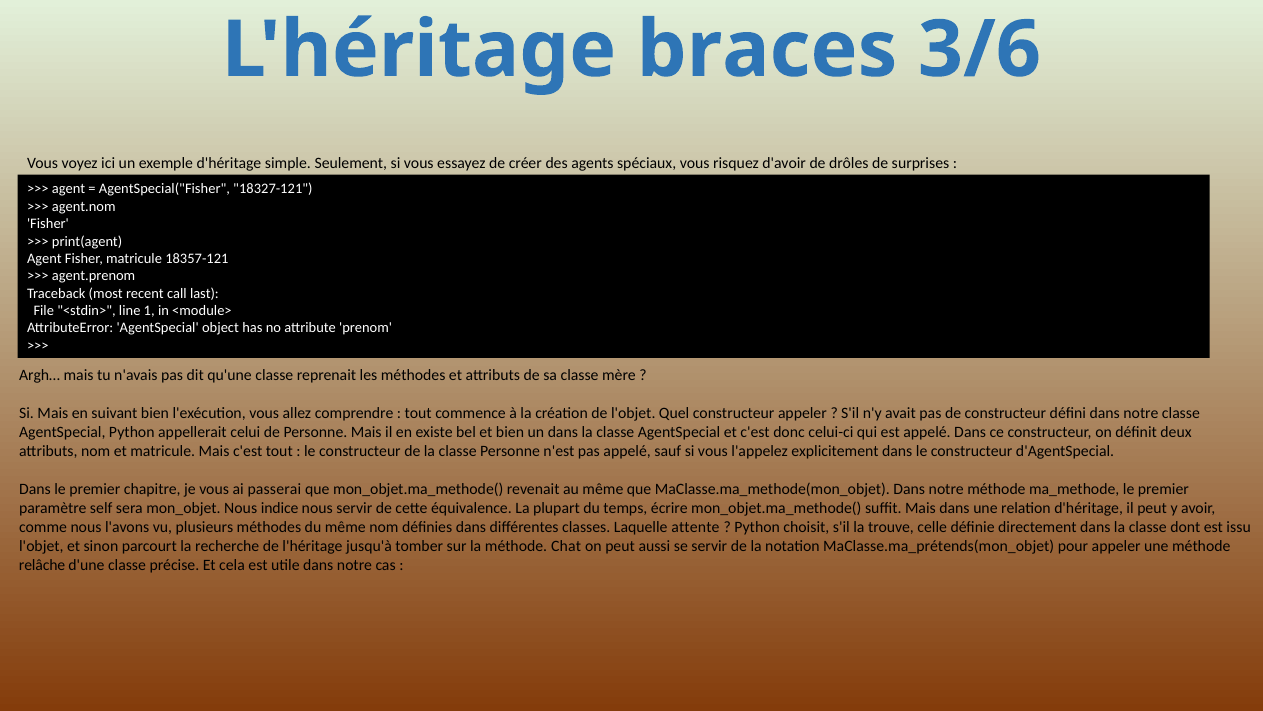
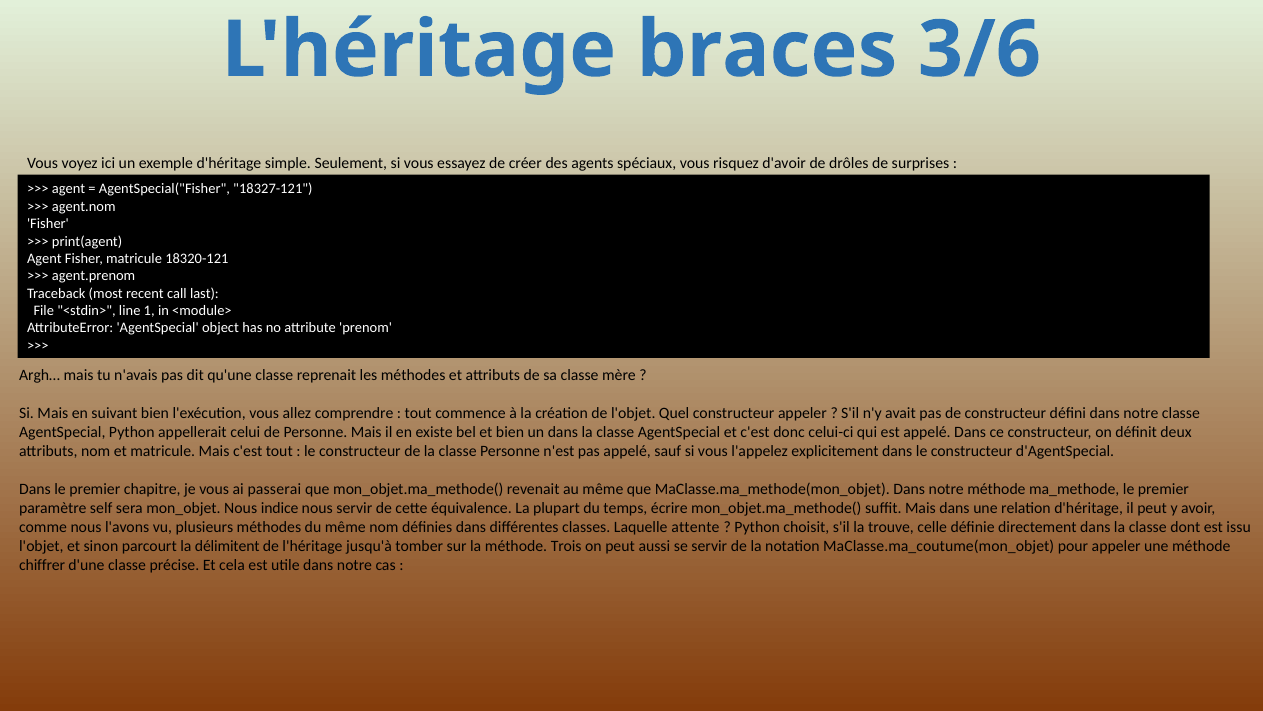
18357-121: 18357-121 -> 18320-121 (197, 258)
recherche: recherche -> délimitent (227, 546)
Chat: Chat -> Trois (566, 546)
MaClasse.ma_prétends(mon_objet: MaClasse.ma_prétends(mon_objet -> MaClasse.ma_coutume(mon_objet (939, 546)
relâche: relâche -> chiffrer (42, 565)
